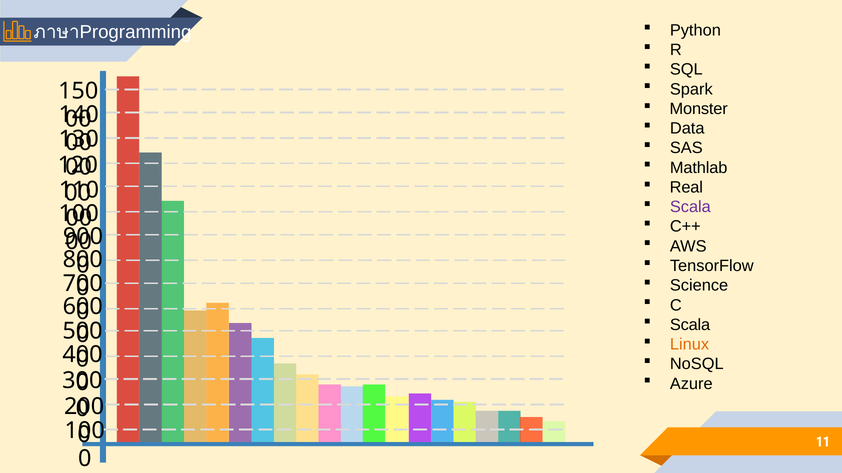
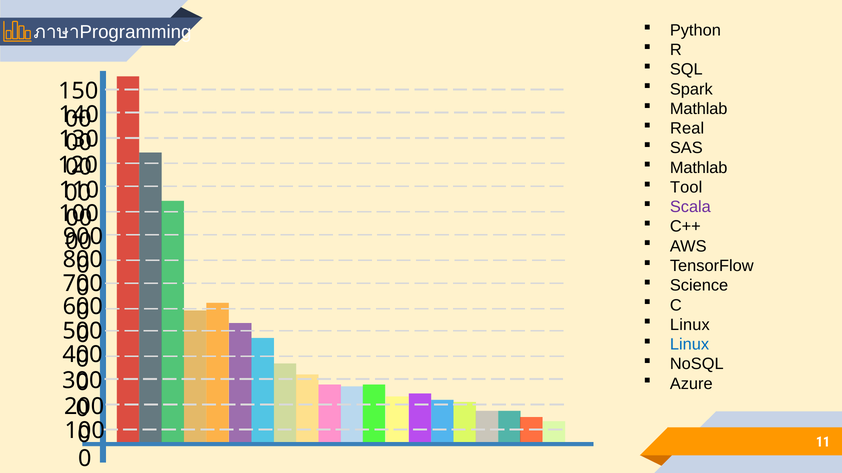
Monster: Monster -> Mathlab (699, 109)
Data: Data -> Real (687, 129)
Real: Real -> Tool (686, 188)
Scala: Scala -> Linux (690, 325)
Linux colour: orange -> blue (690, 345)
